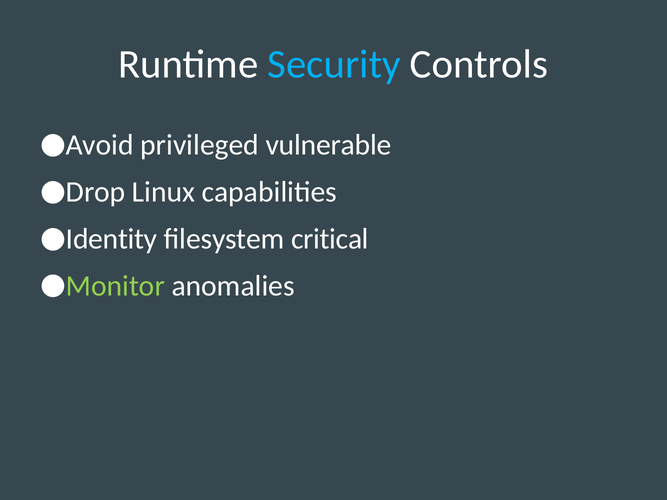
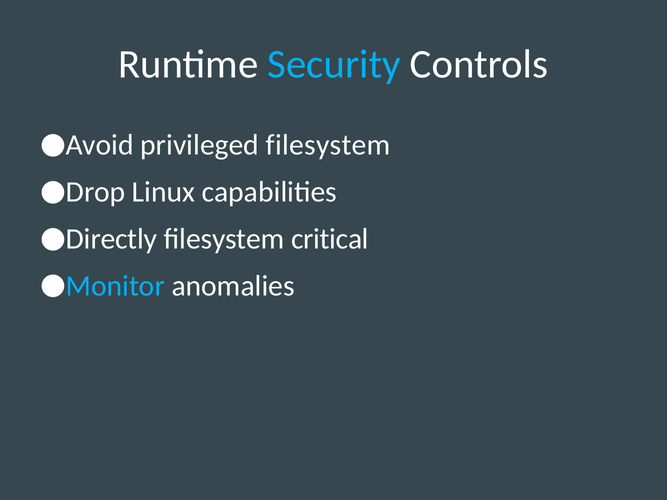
privileged vulnerable: vulnerable -> filesystem (328, 145)
Identity: Identity -> Directly (112, 239)
Monitor colour: light green -> light blue (115, 286)
